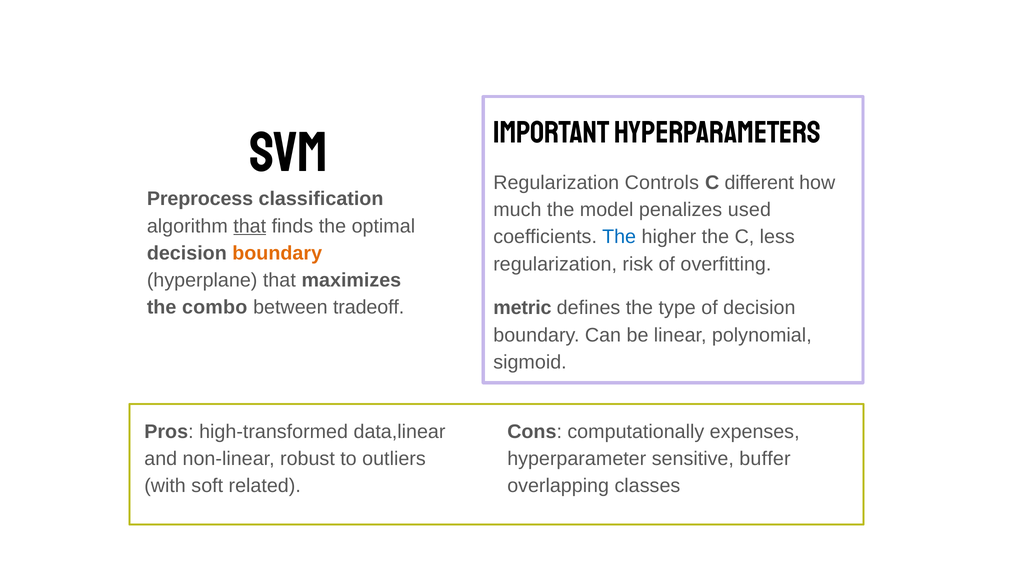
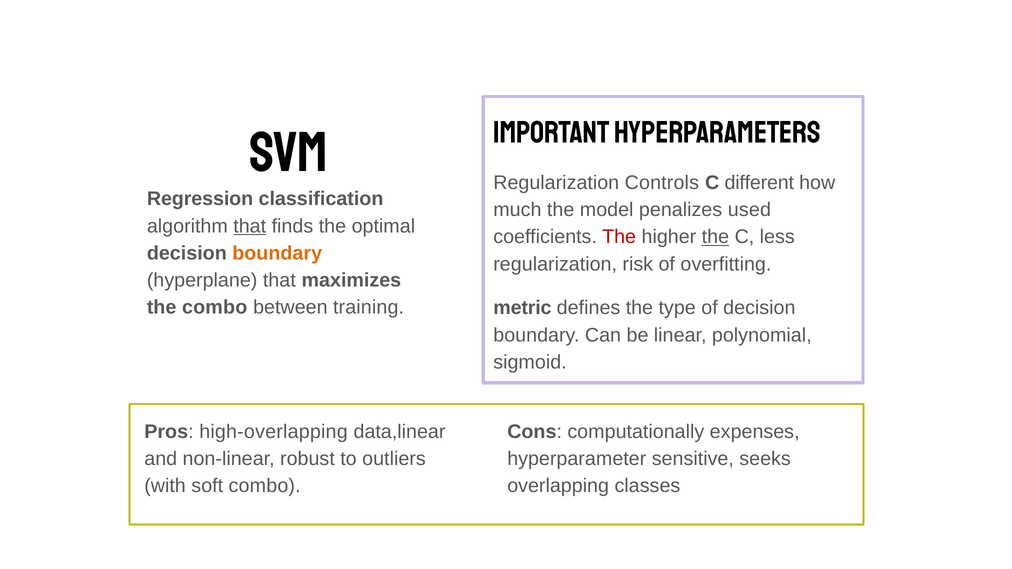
Preprocess: Preprocess -> Regression (200, 199)
The colour: blue -> red (619, 237)
the underline: none -> present (715, 237)
tradeoff: tradeoff -> training (369, 308)
high-transformed: high-transformed -> high-overlapping (273, 432)
buffer: buffer -> seeks (765, 459)
soft related: related -> combo (265, 486)
